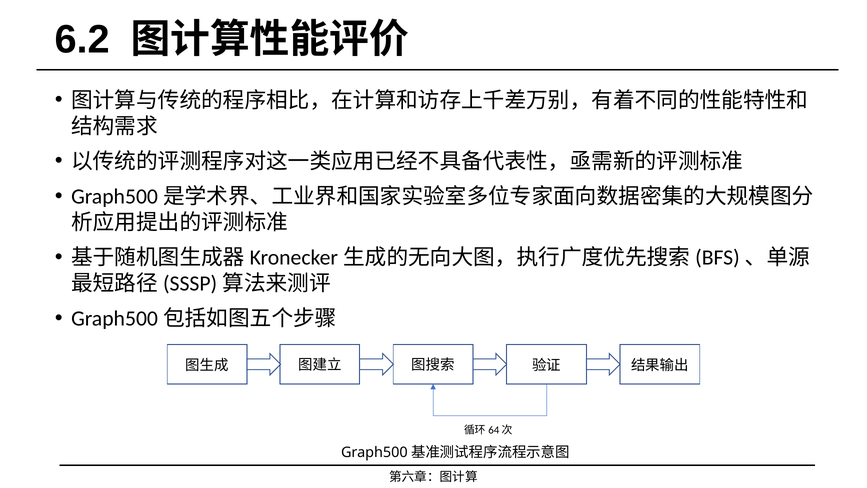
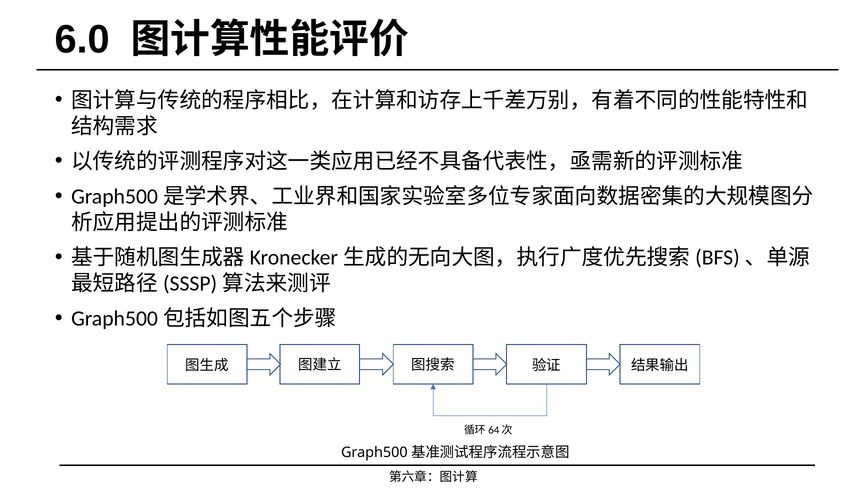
6.2: 6.2 -> 6.0 (82, 39)
